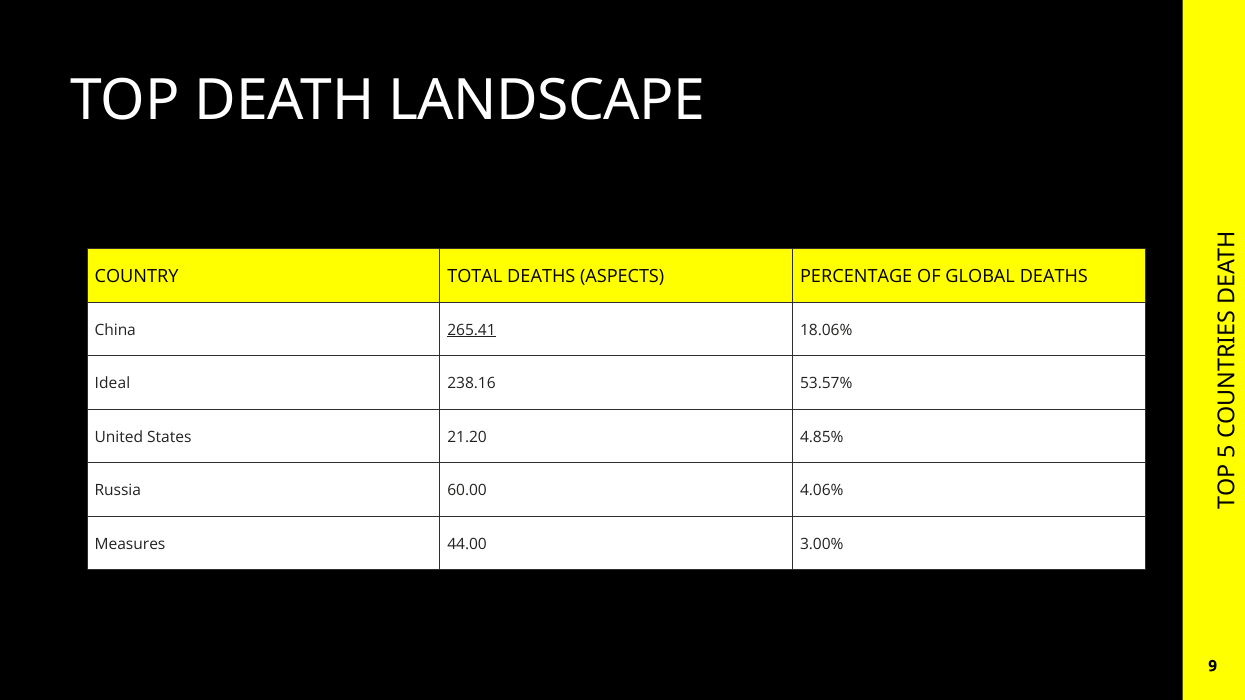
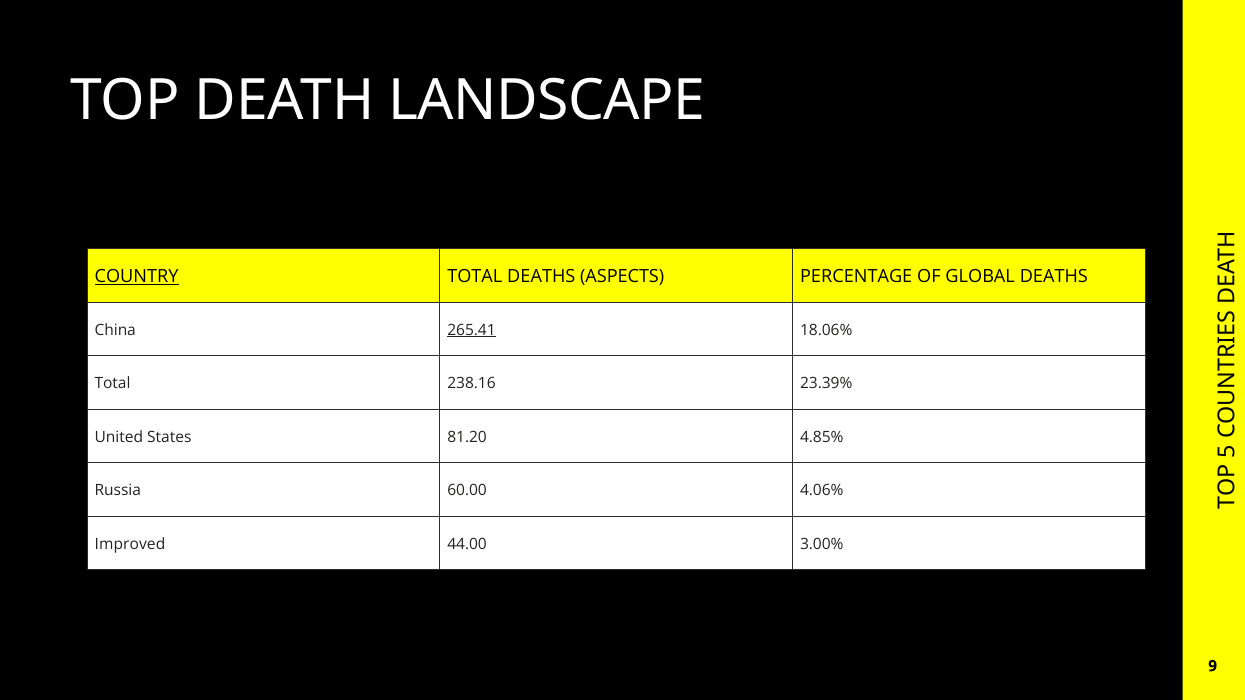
COUNTRY underline: none -> present (137, 277)
Ideal: Ideal -> Total (113, 384)
53.57%: 53.57% -> 23.39% (826, 384)
21.20: 21.20 -> 81.20 (467, 437)
Measures: Measures -> Improved (130, 544)
